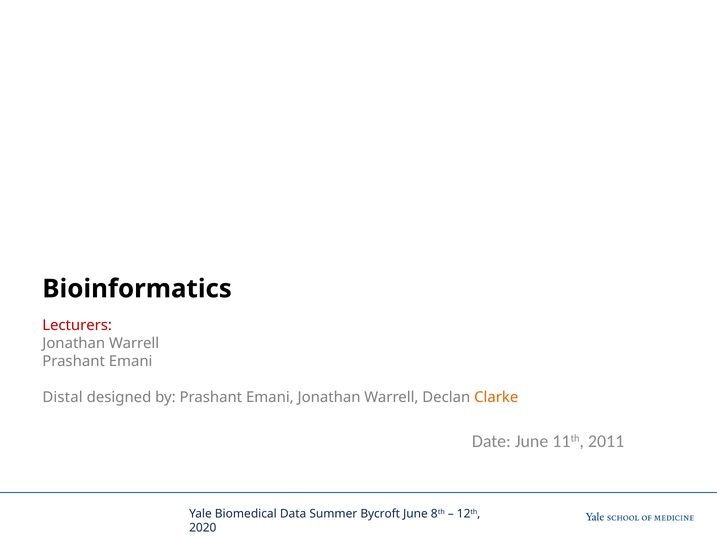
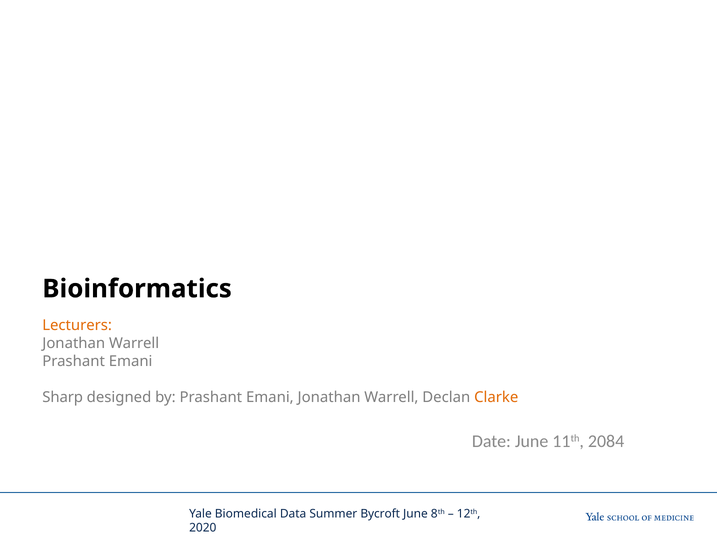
Lecturers colour: red -> orange (77, 325)
Distal: Distal -> Sharp (63, 397)
2011: 2011 -> 2084 (606, 441)
